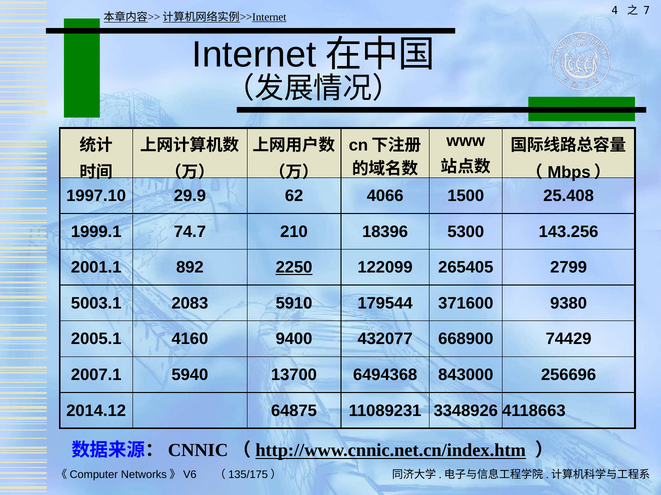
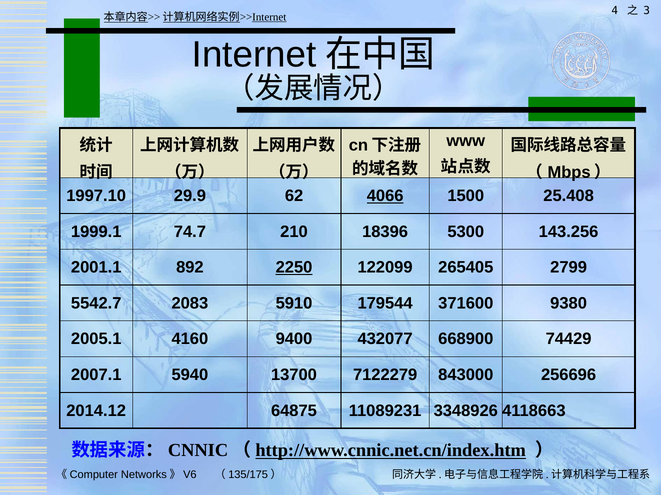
7: 7 -> 3 (647, 11)
4066 underline: none -> present (385, 196)
5003.1: 5003.1 -> 5542.7 (96, 304)
6494368: 6494368 -> 7122279 (385, 375)
